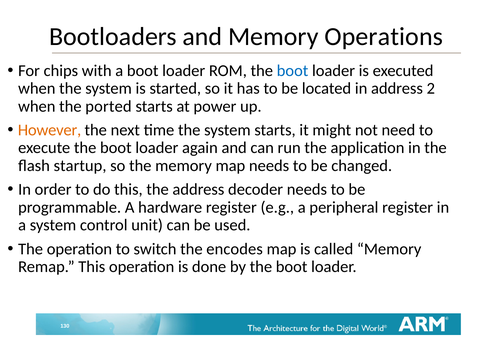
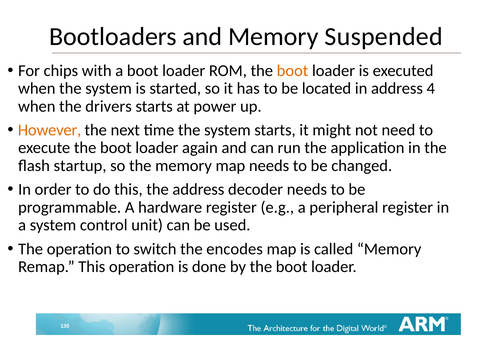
Operations: Operations -> Suspended (384, 37)
boot colour: blue -> orange (293, 71)
2: 2 -> 4 (431, 88)
ported: ported -> drivers (109, 106)
